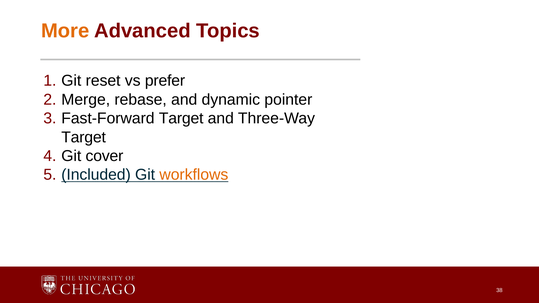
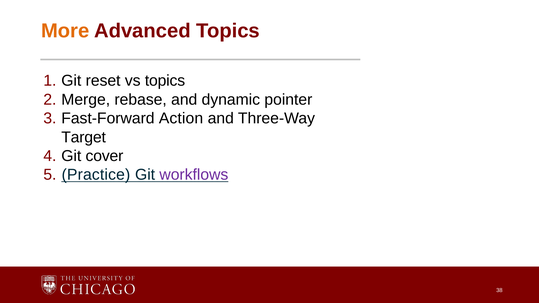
vs prefer: prefer -> topics (165, 81)
Fast-Forward Target: Target -> Action (181, 118)
Included: Included -> Practice (96, 175)
workflows colour: orange -> purple (194, 175)
